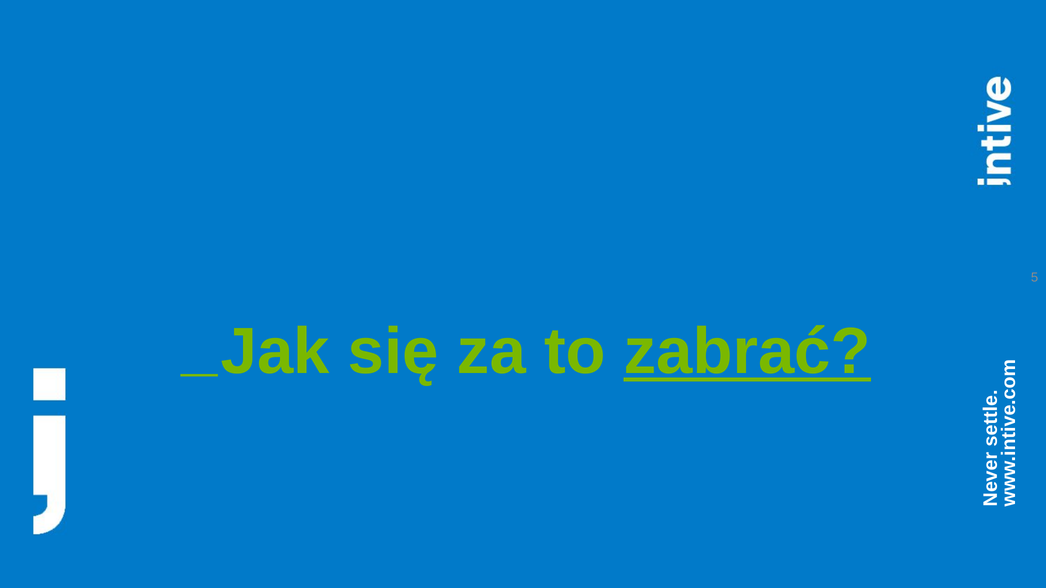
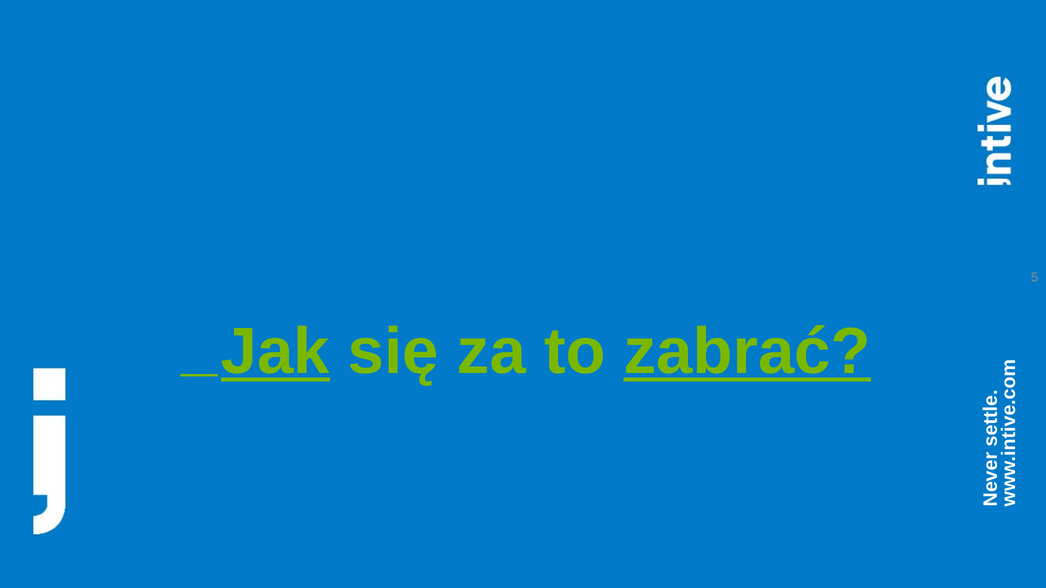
Jak underline: none -> present (275, 352)
